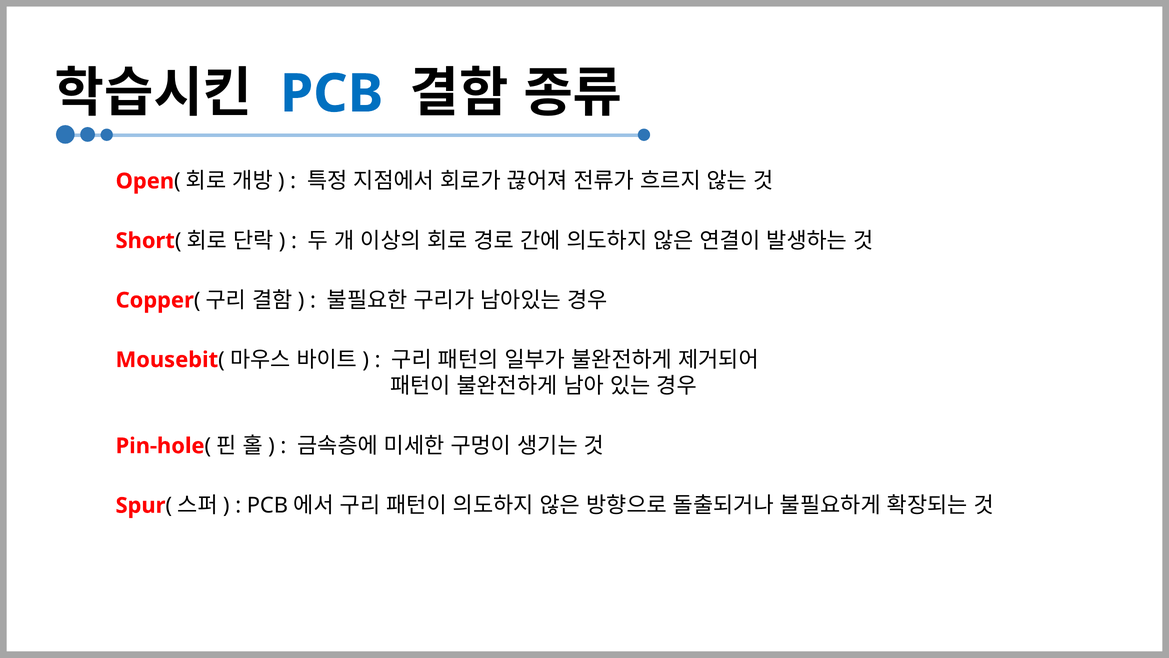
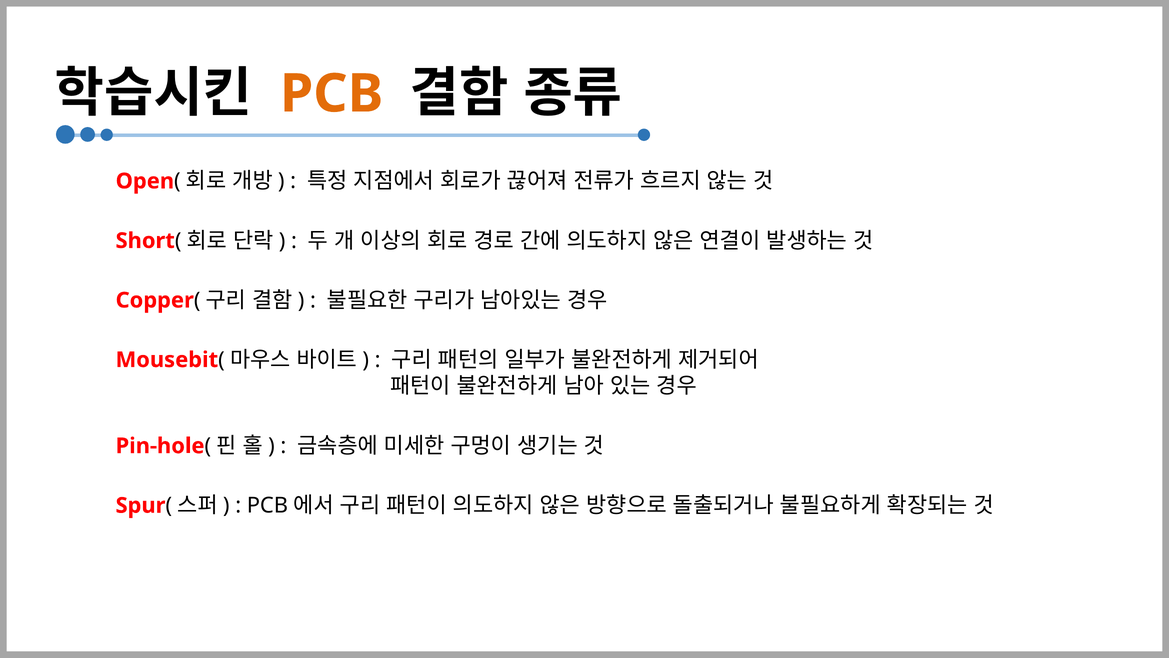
PCB colour: blue -> orange (332, 94)
